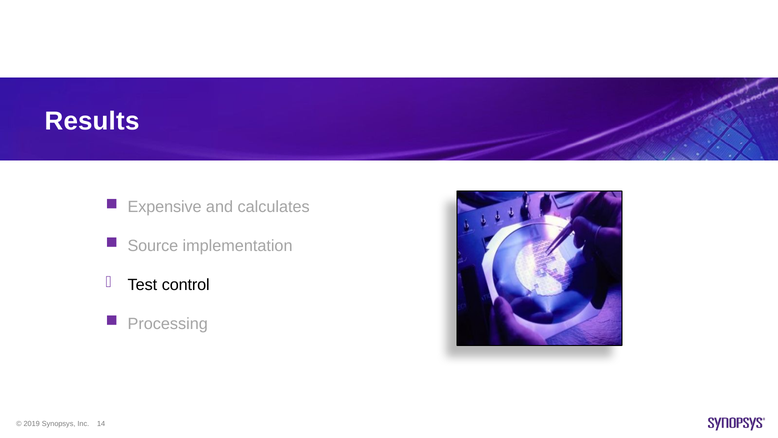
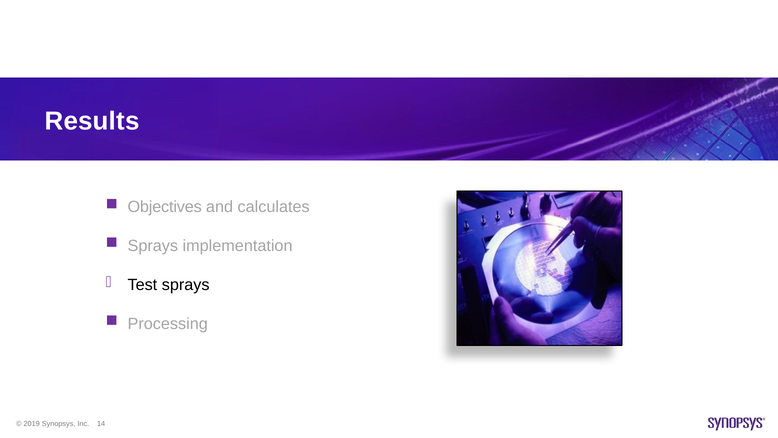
Expensive: Expensive -> Objectives (165, 207)
Source: Source -> Sprays (153, 246)
Test control: control -> sprays (186, 285)
